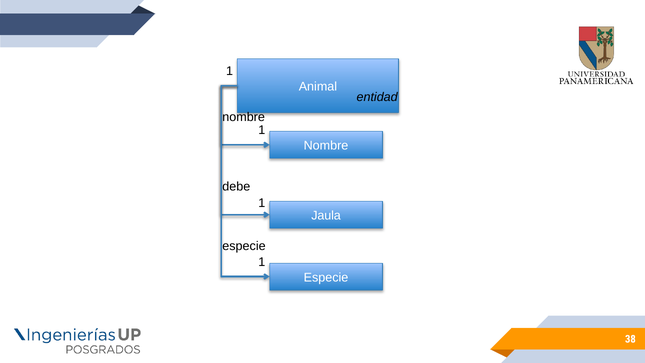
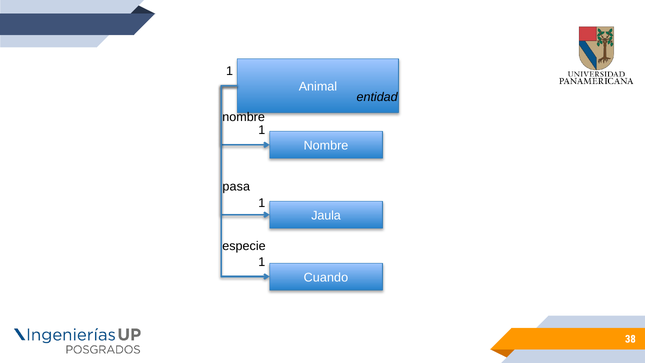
debe: debe -> pasa (236, 187)
Especie: Especie -> Cuando (326, 277)
